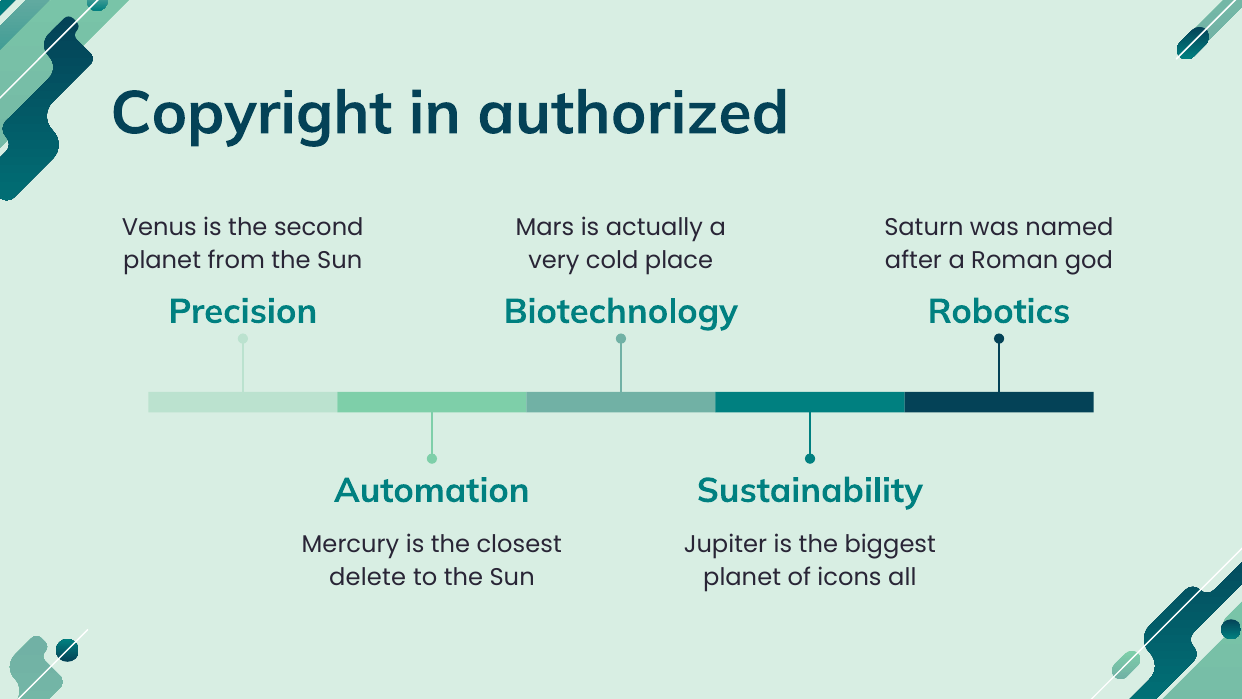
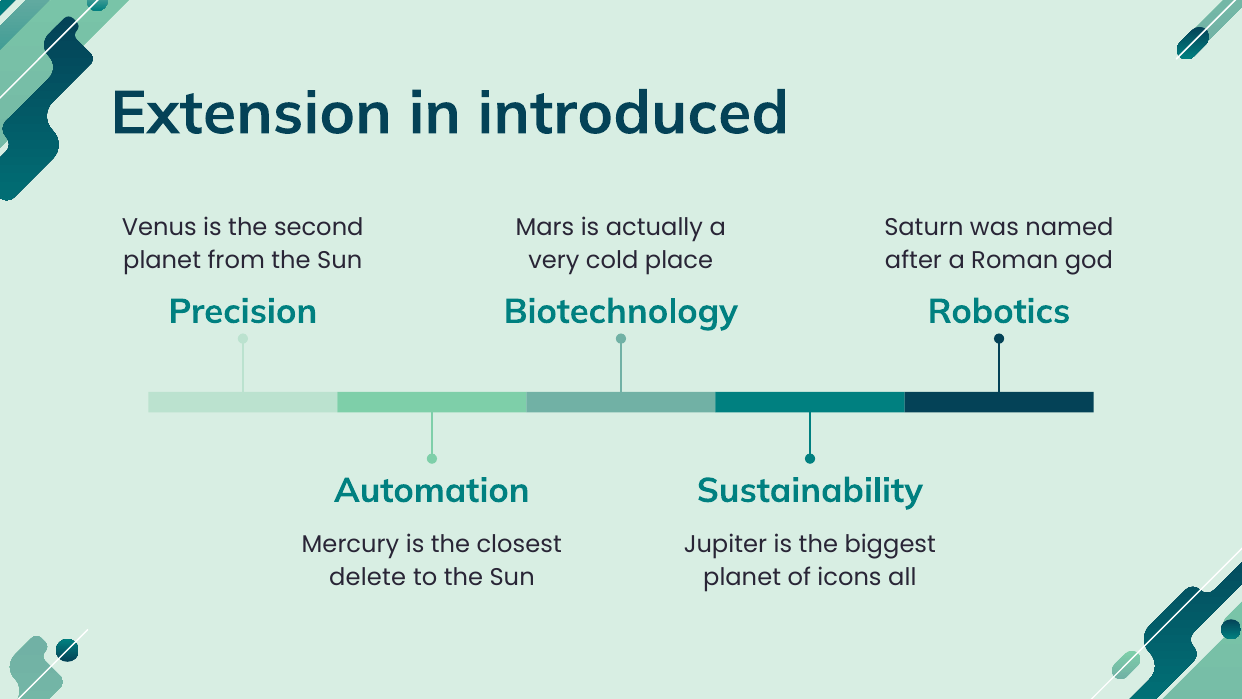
Copyright: Copyright -> Extension (251, 113)
authorized: authorized -> introduced (633, 113)
